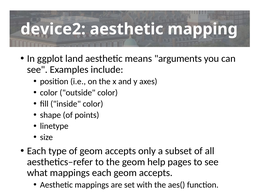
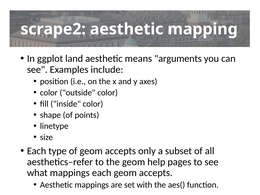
device2: device2 -> scrape2 (53, 29)
